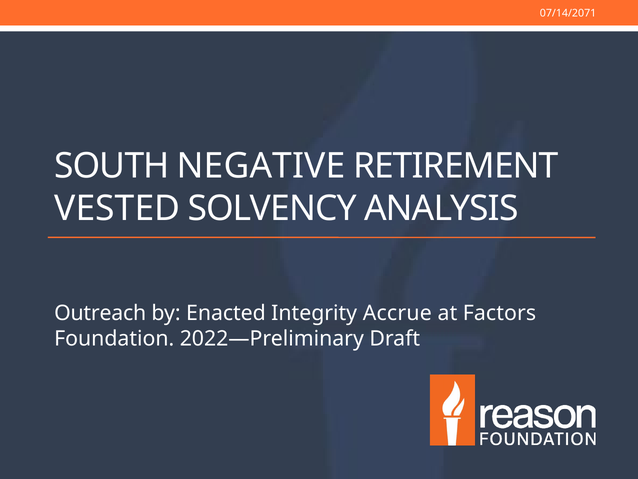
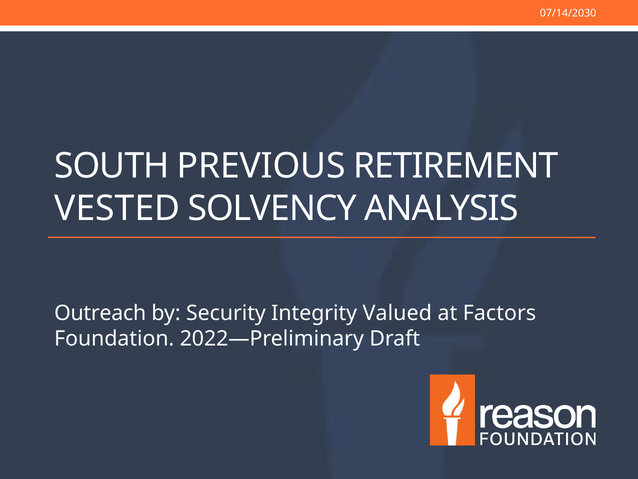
07/14/2071: 07/14/2071 -> 07/14/2030 (568, 13)
NEGATIVE: NEGATIVE -> PREVIOUS (261, 166)
Enacted: Enacted -> Security (226, 313)
Accrue: Accrue -> Valued (397, 313)
